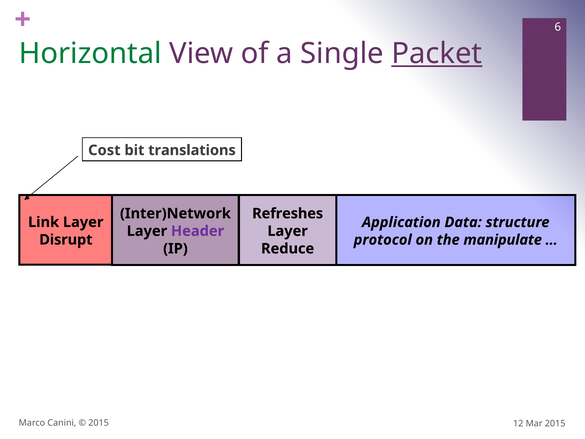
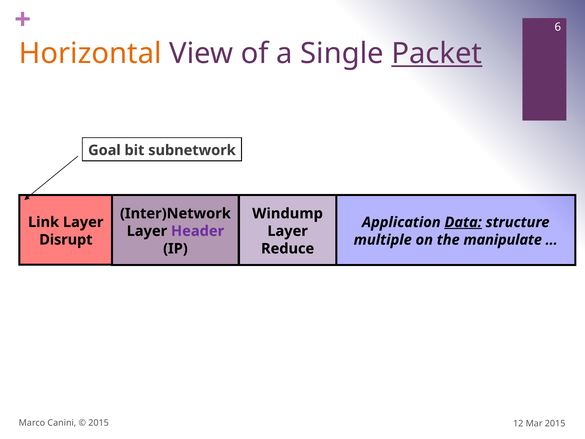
Horizontal colour: green -> orange (90, 53)
Cost: Cost -> Goal (104, 150)
translations: translations -> subnetwork (192, 150)
Refreshes: Refreshes -> Windump (288, 213)
Data underline: none -> present (463, 222)
protocol: protocol -> multiple (383, 240)
